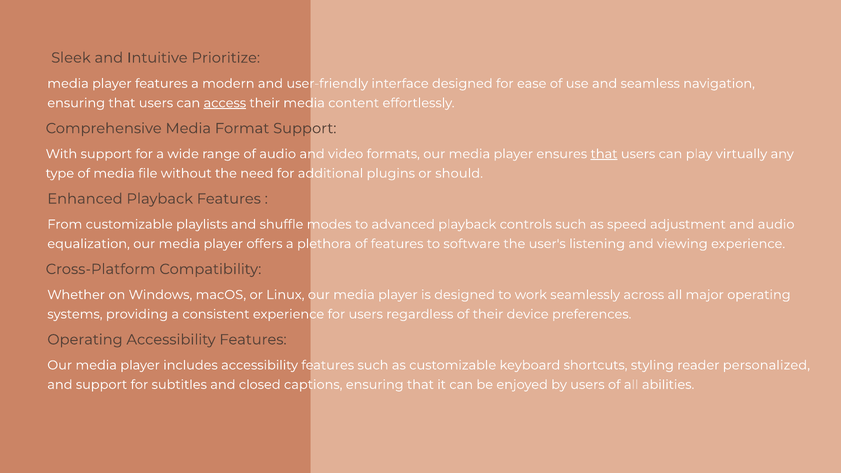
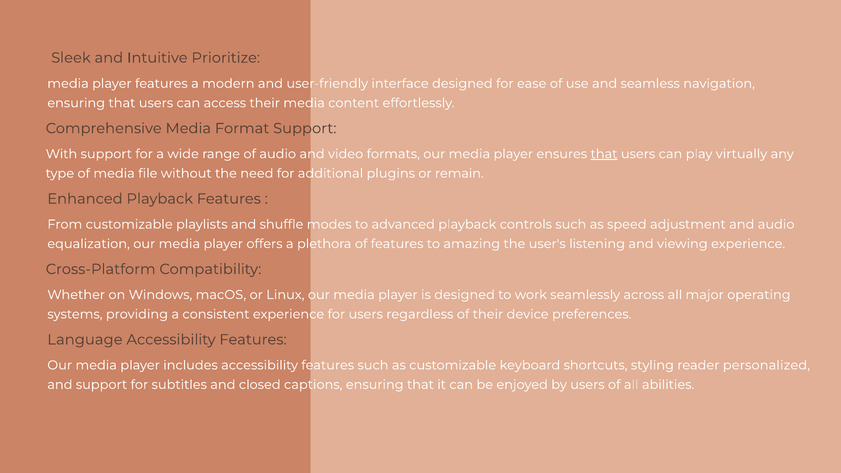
access underline: present -> none (225, 103)
should: should -> remain (459, 173)
software: software -> amazing (472, 244)
Operating: Operating -> Language (85, 340)
